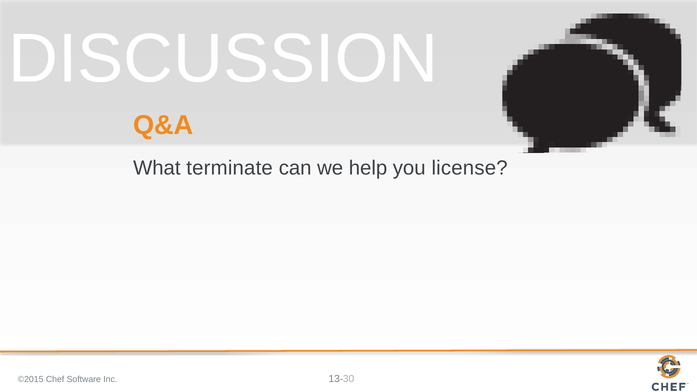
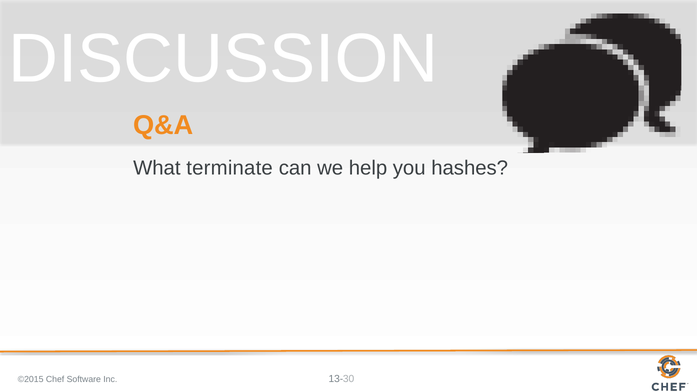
license: license -> hashes (470, 168)
